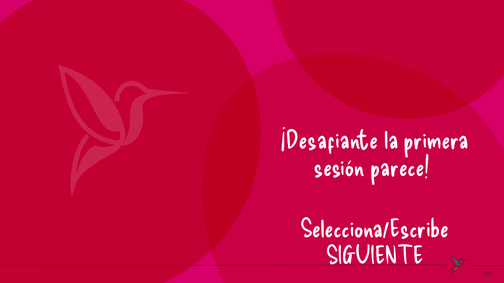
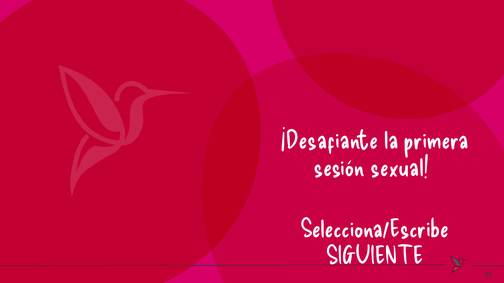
parece: parece -> sexual (400, 168)
